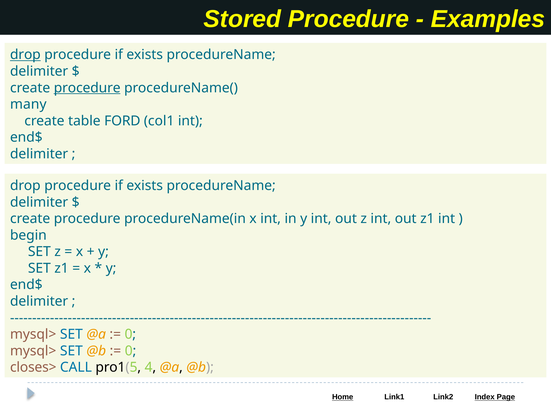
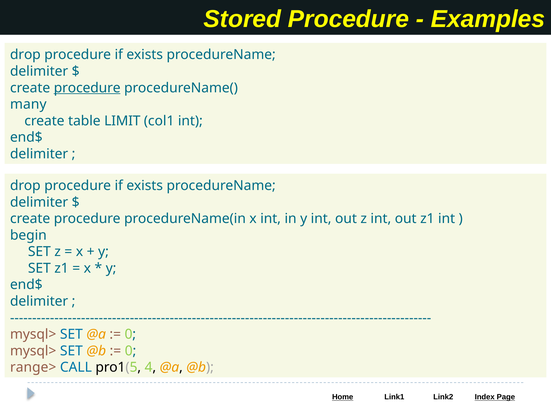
drop underline: present -> none (25, 55)
FORD: FORD -> LIMIT (122, 121)
closes>: closes> -> range> (33, 368)
